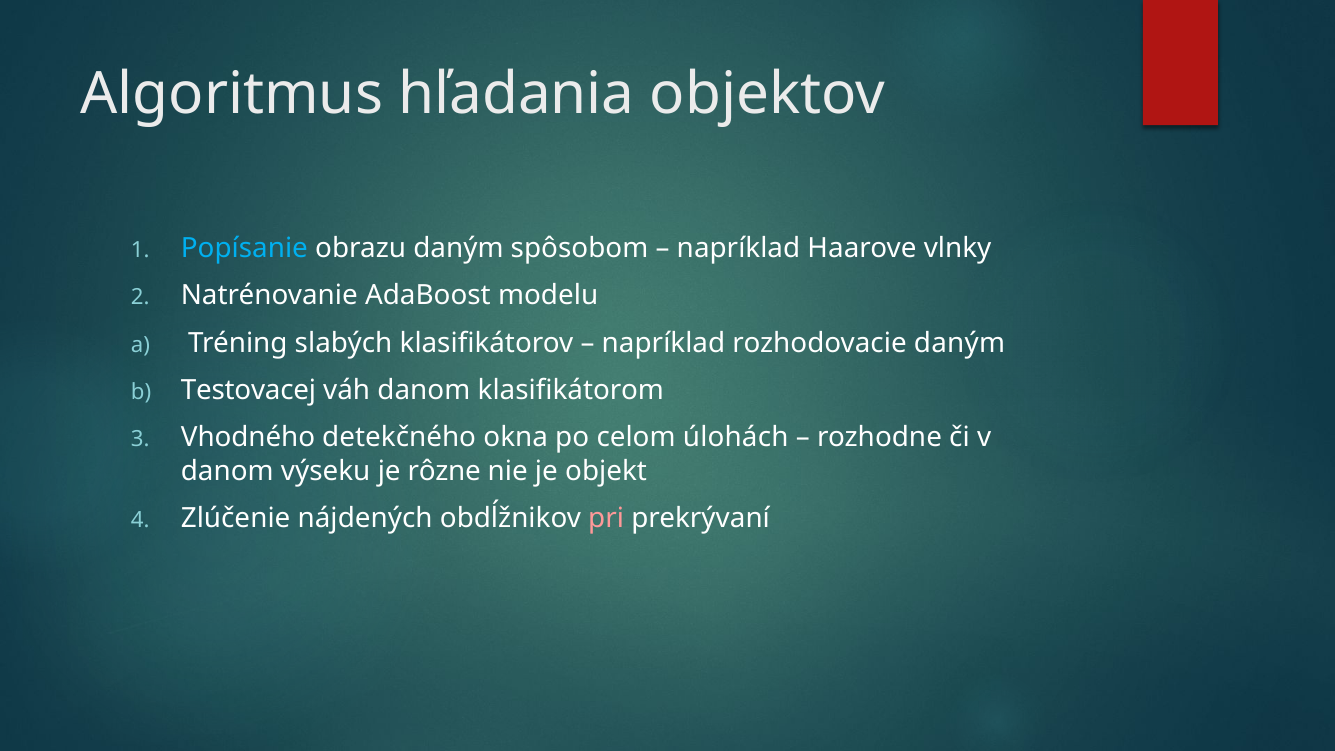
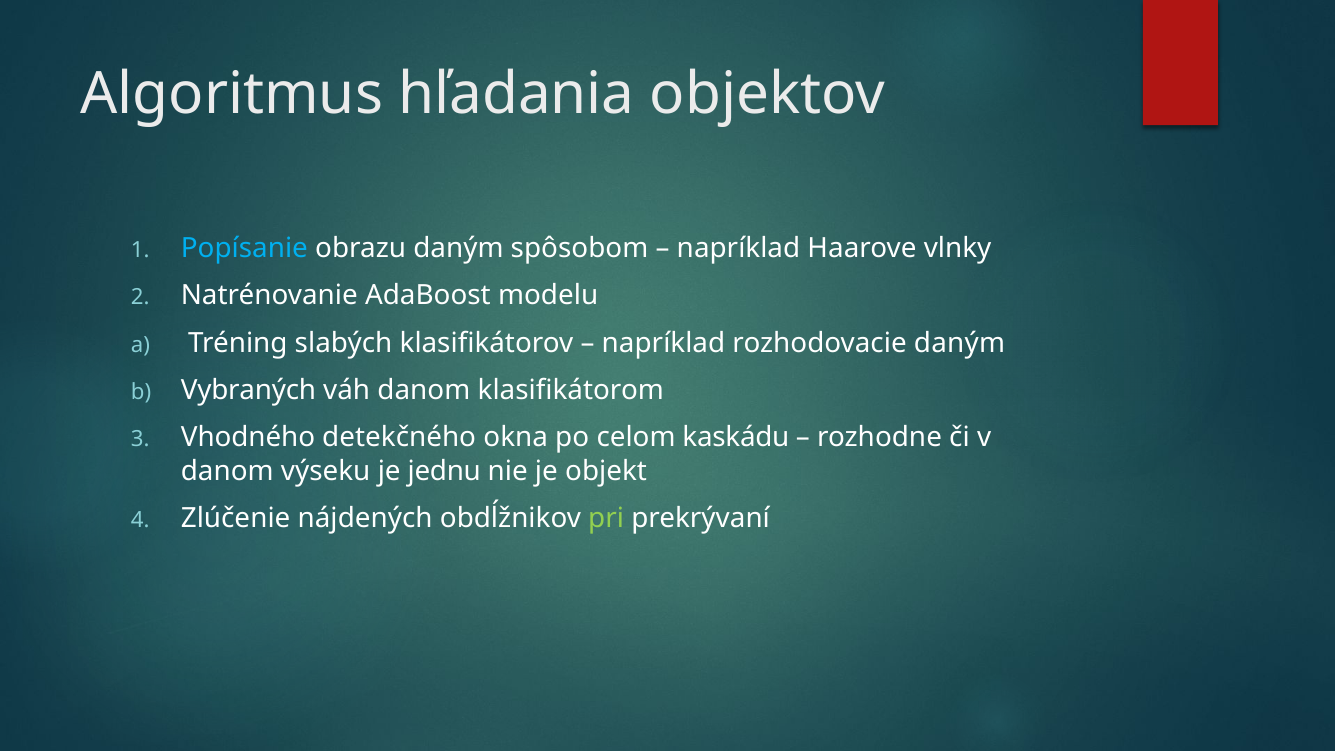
Testovacej: Testovacej -> Vybraných (249, 390)
úlohách: úlohách -> kaskádu (736, 438)
rôzne: rôzne -> jednu (444, 471)
pri colour: pink -> light green (606, 518)
